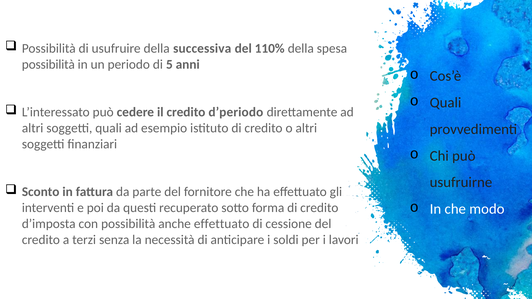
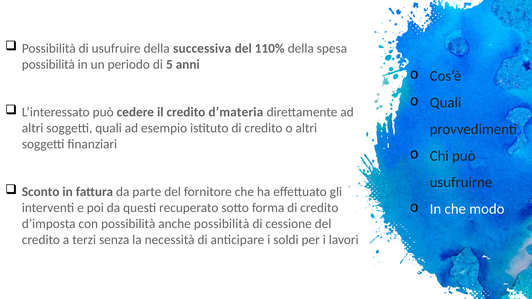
d’periodo: d’periodo -> d’materia (236, 112)
anche effettuato: effettuato -> possibilità (222, 224)
